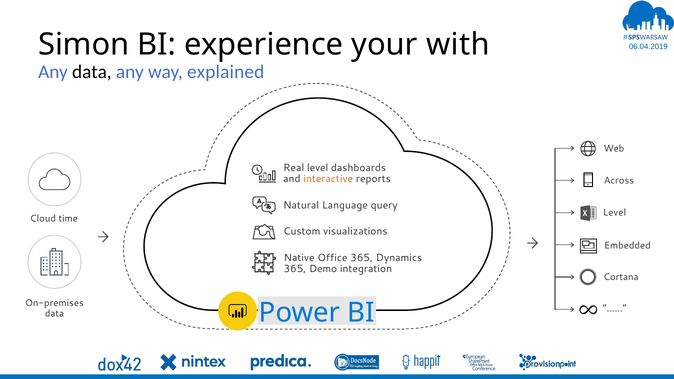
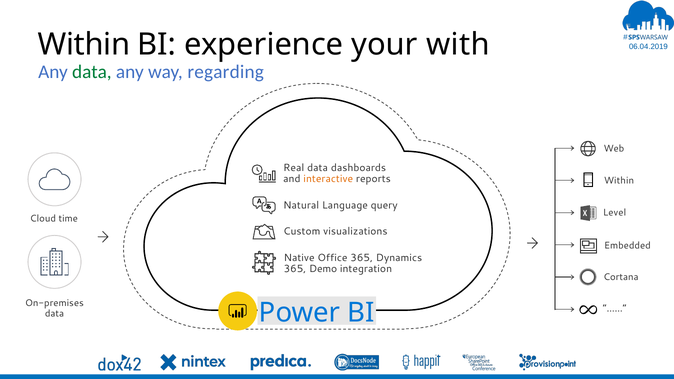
Simon: Simon -> Within (84, 45)
data colour: black -> green (92, 72)
explained: explained -> regarding (226, 72)
Real level: level -> data (318, 168)
Across: Across -> Within (619, 180)
